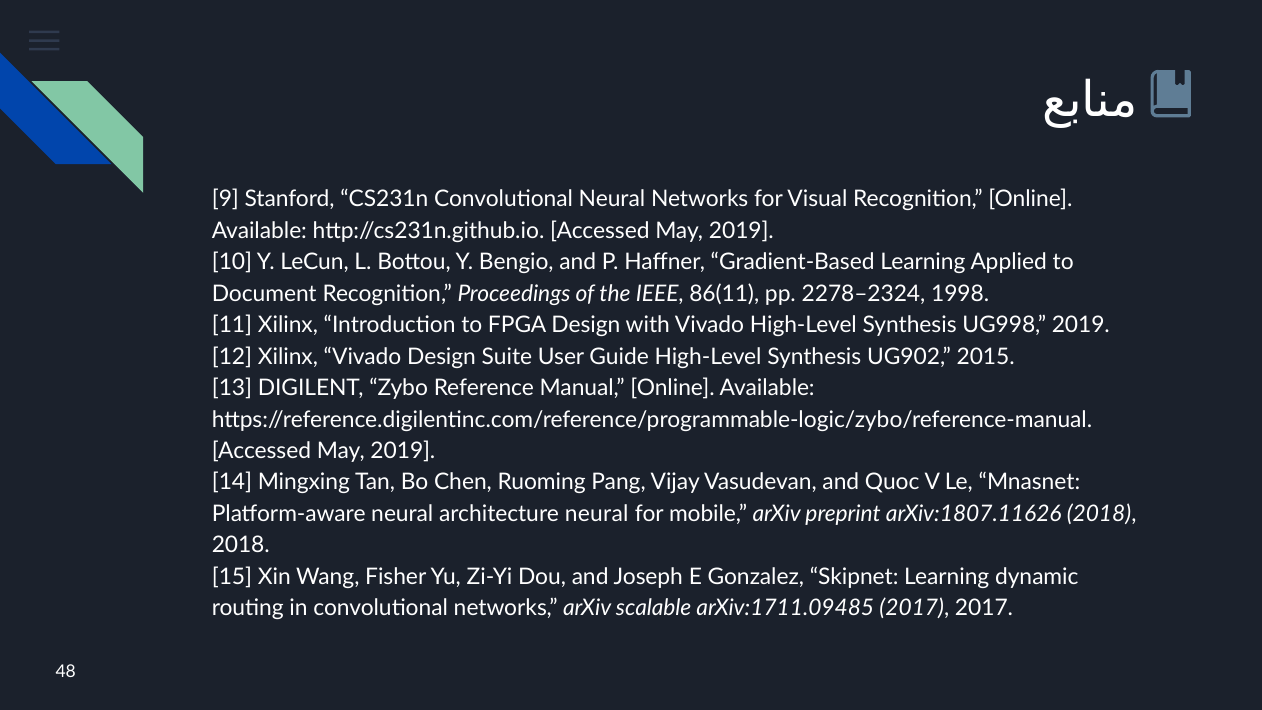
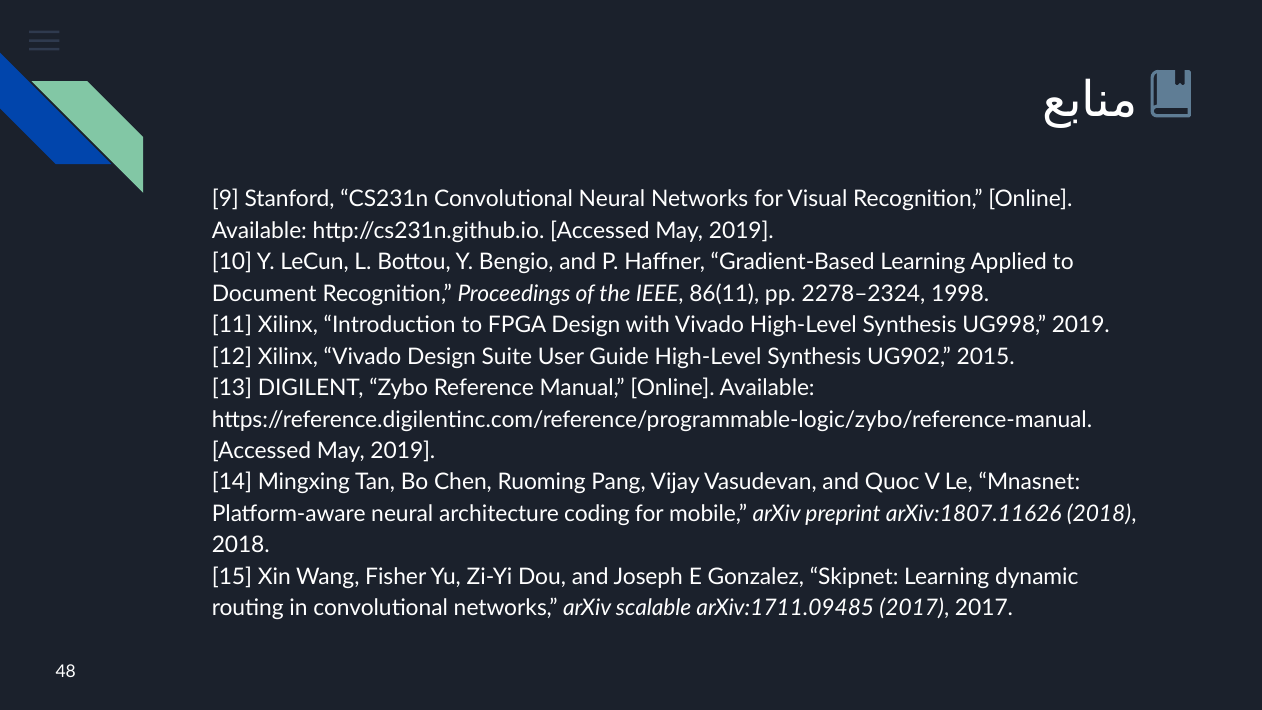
architecture neural: neural -> coding (597, 514)
